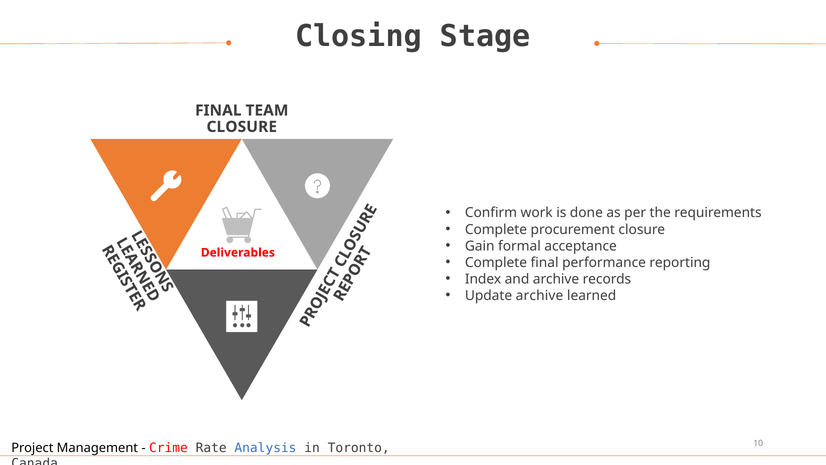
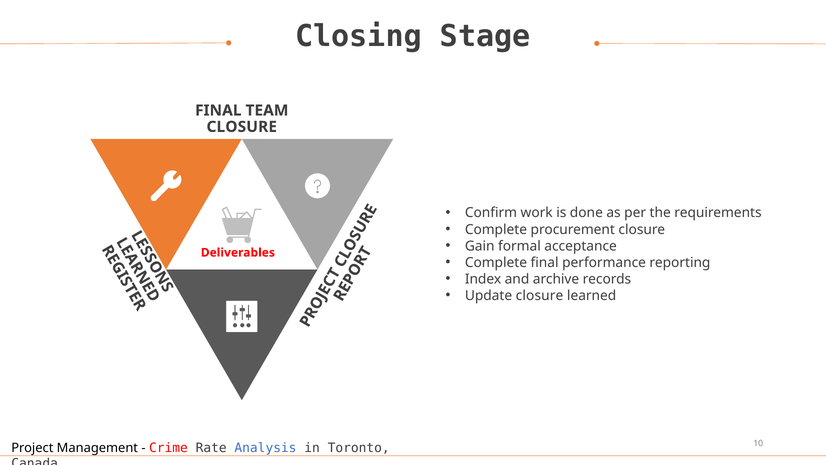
Update archive: archive -> closure (540, 295)
